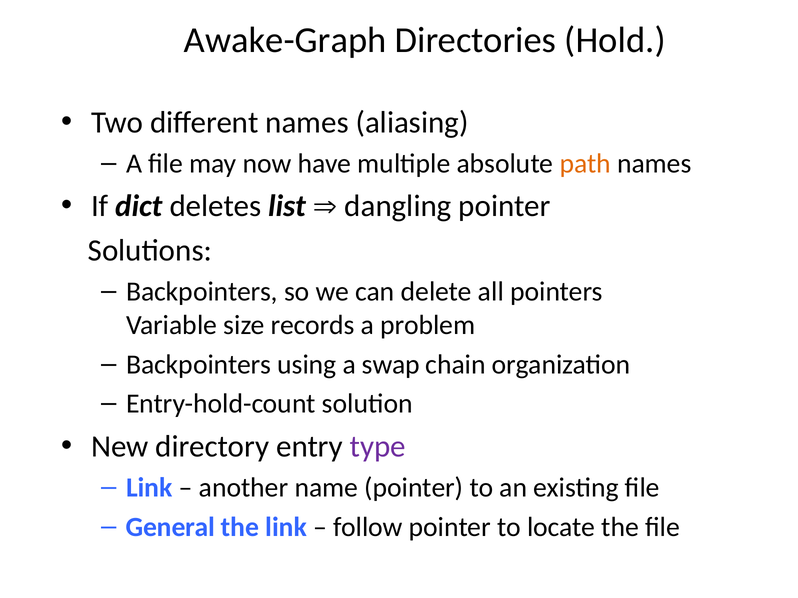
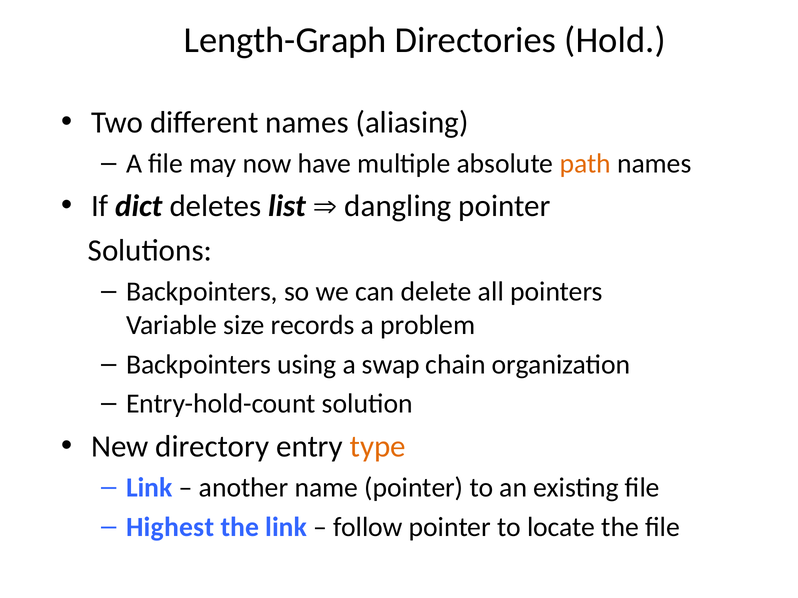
Awake-Graph: Awake-Graph -> Length-Graph (285, 40)
type colour: purple -> orange (378, 447)
General: General -> Highest (170, 527)
